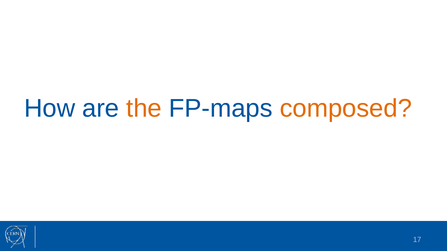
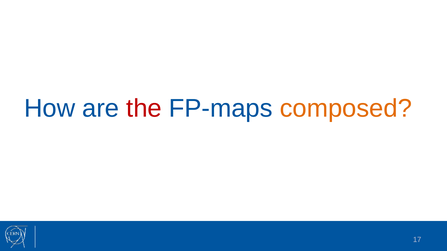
the colour: orange -> red (144, 109)
